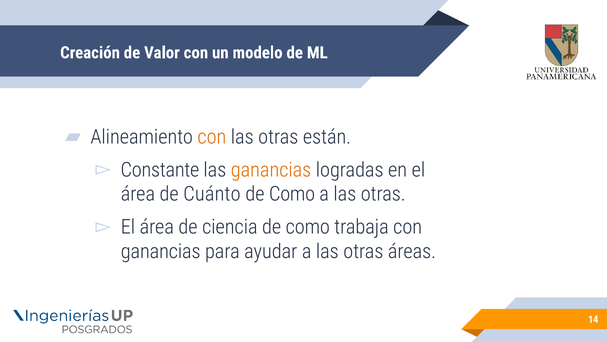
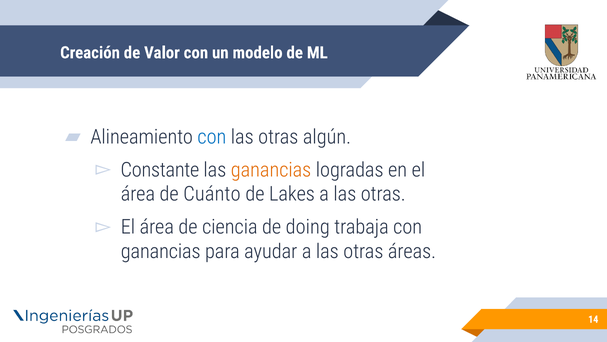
con colour: orange -> blue (212, 137)
están: están -> algún (327, 137)
Como: Como -> Lakes (292, 194)
ciencia de como: como -> doing (308, 227)
